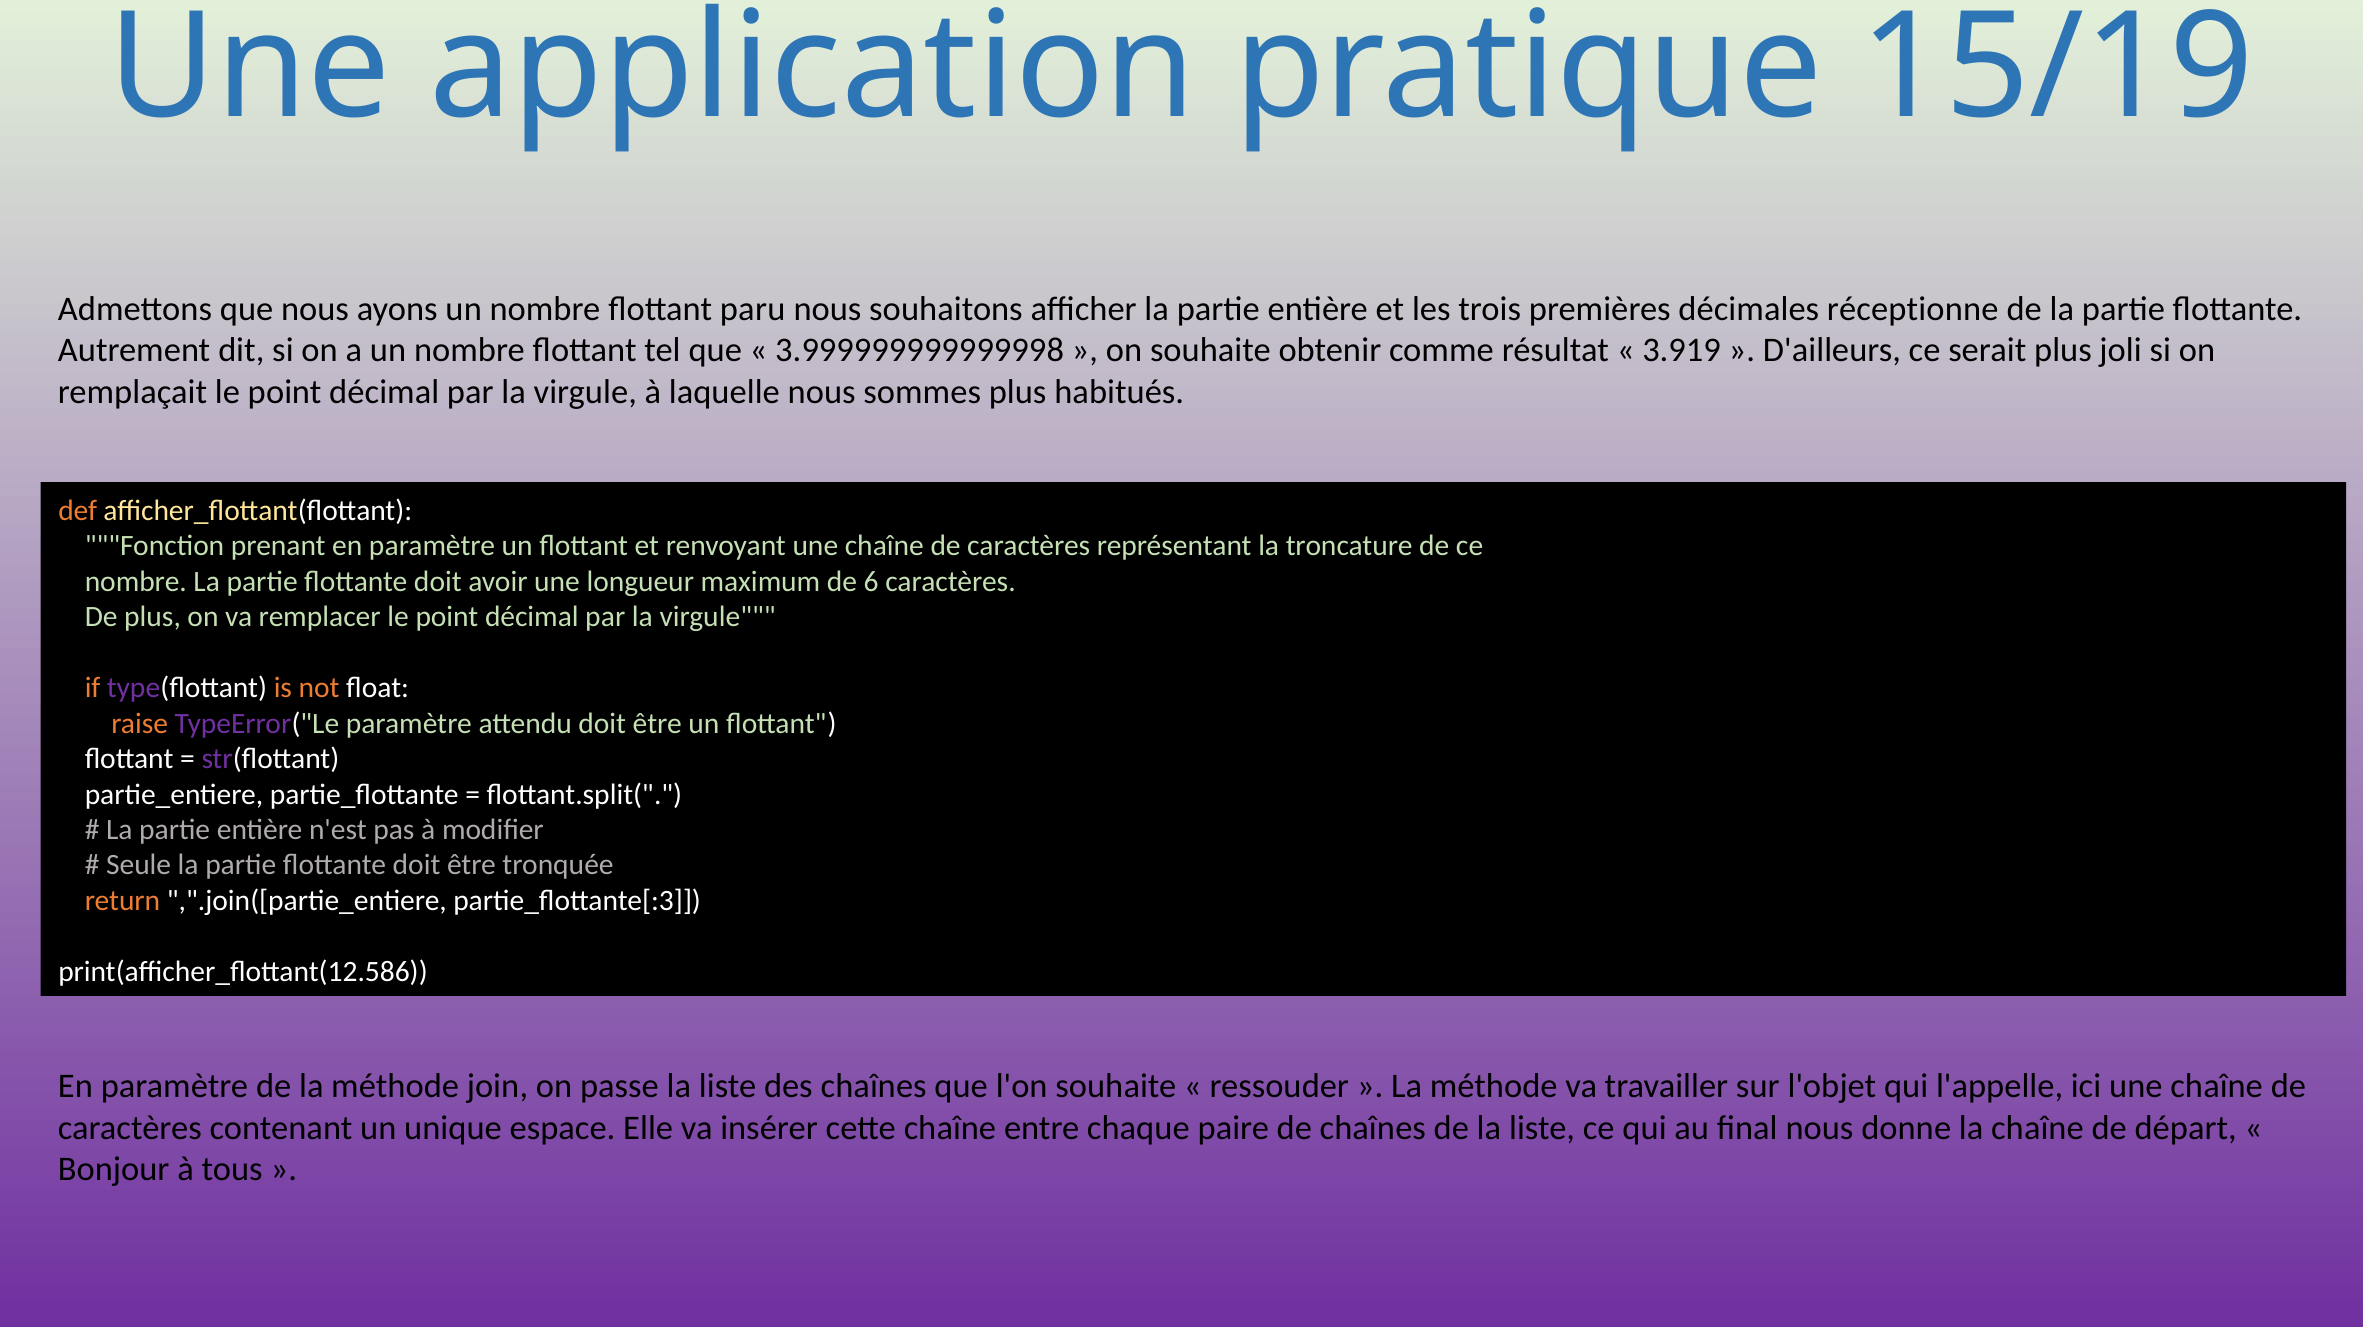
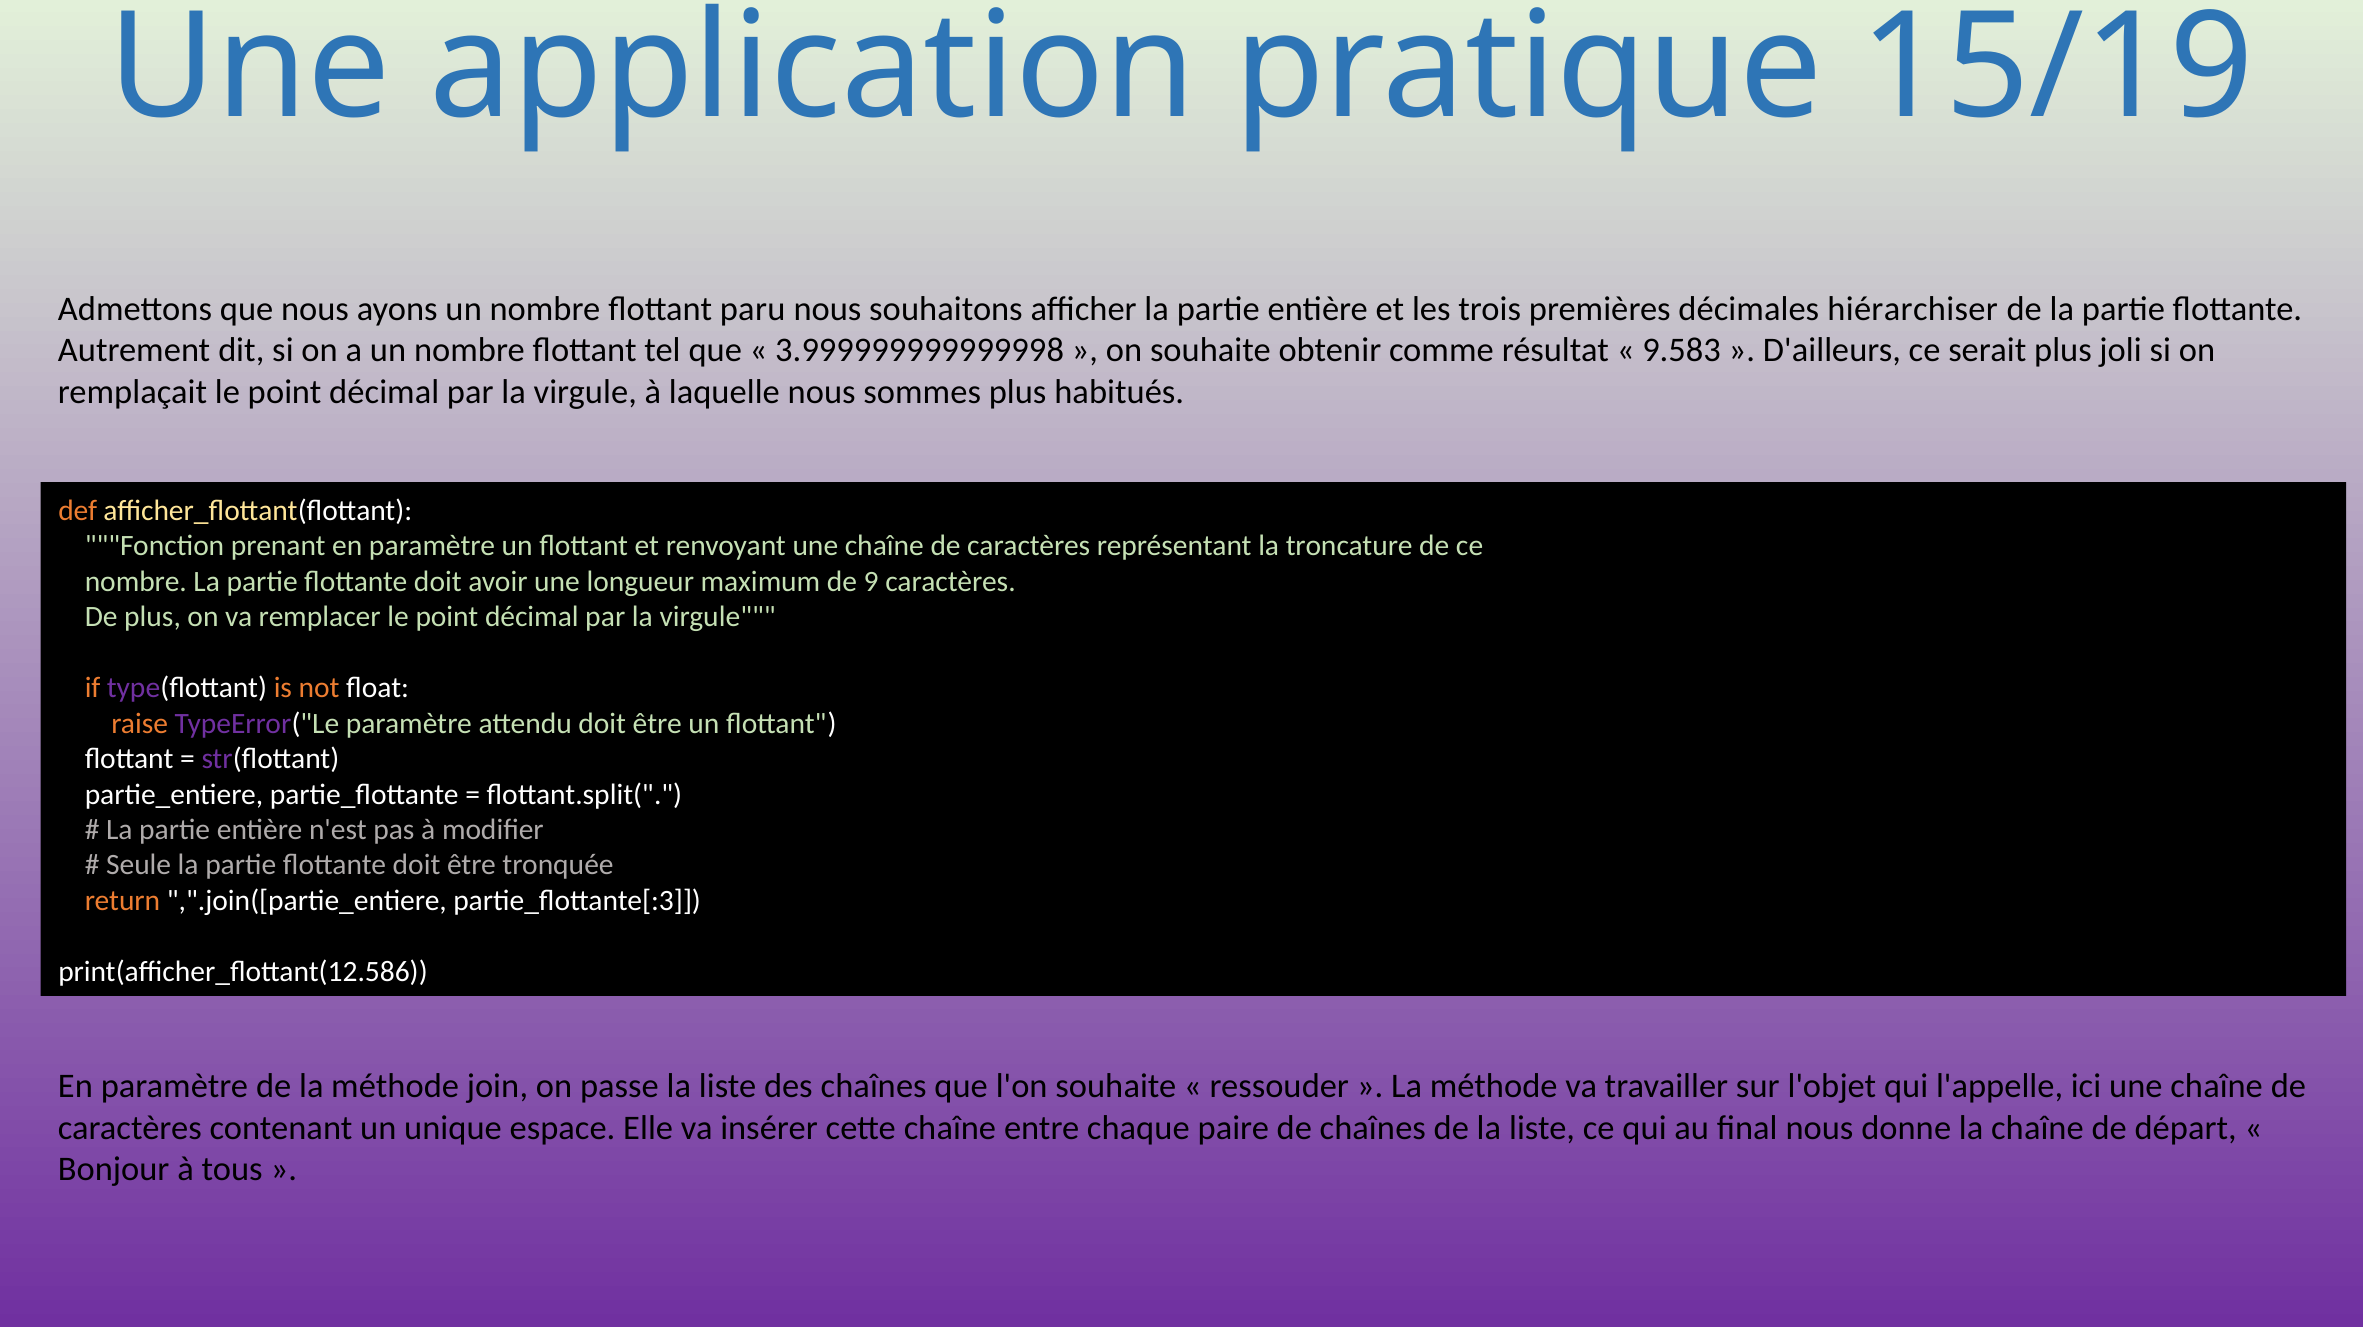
réceptionne: réceptionne -> hiérarchiser (1913, 309)
3.919: 3.919 -> 9.583 (1682, 350)
6: 6 -> 9 (871, 582)
